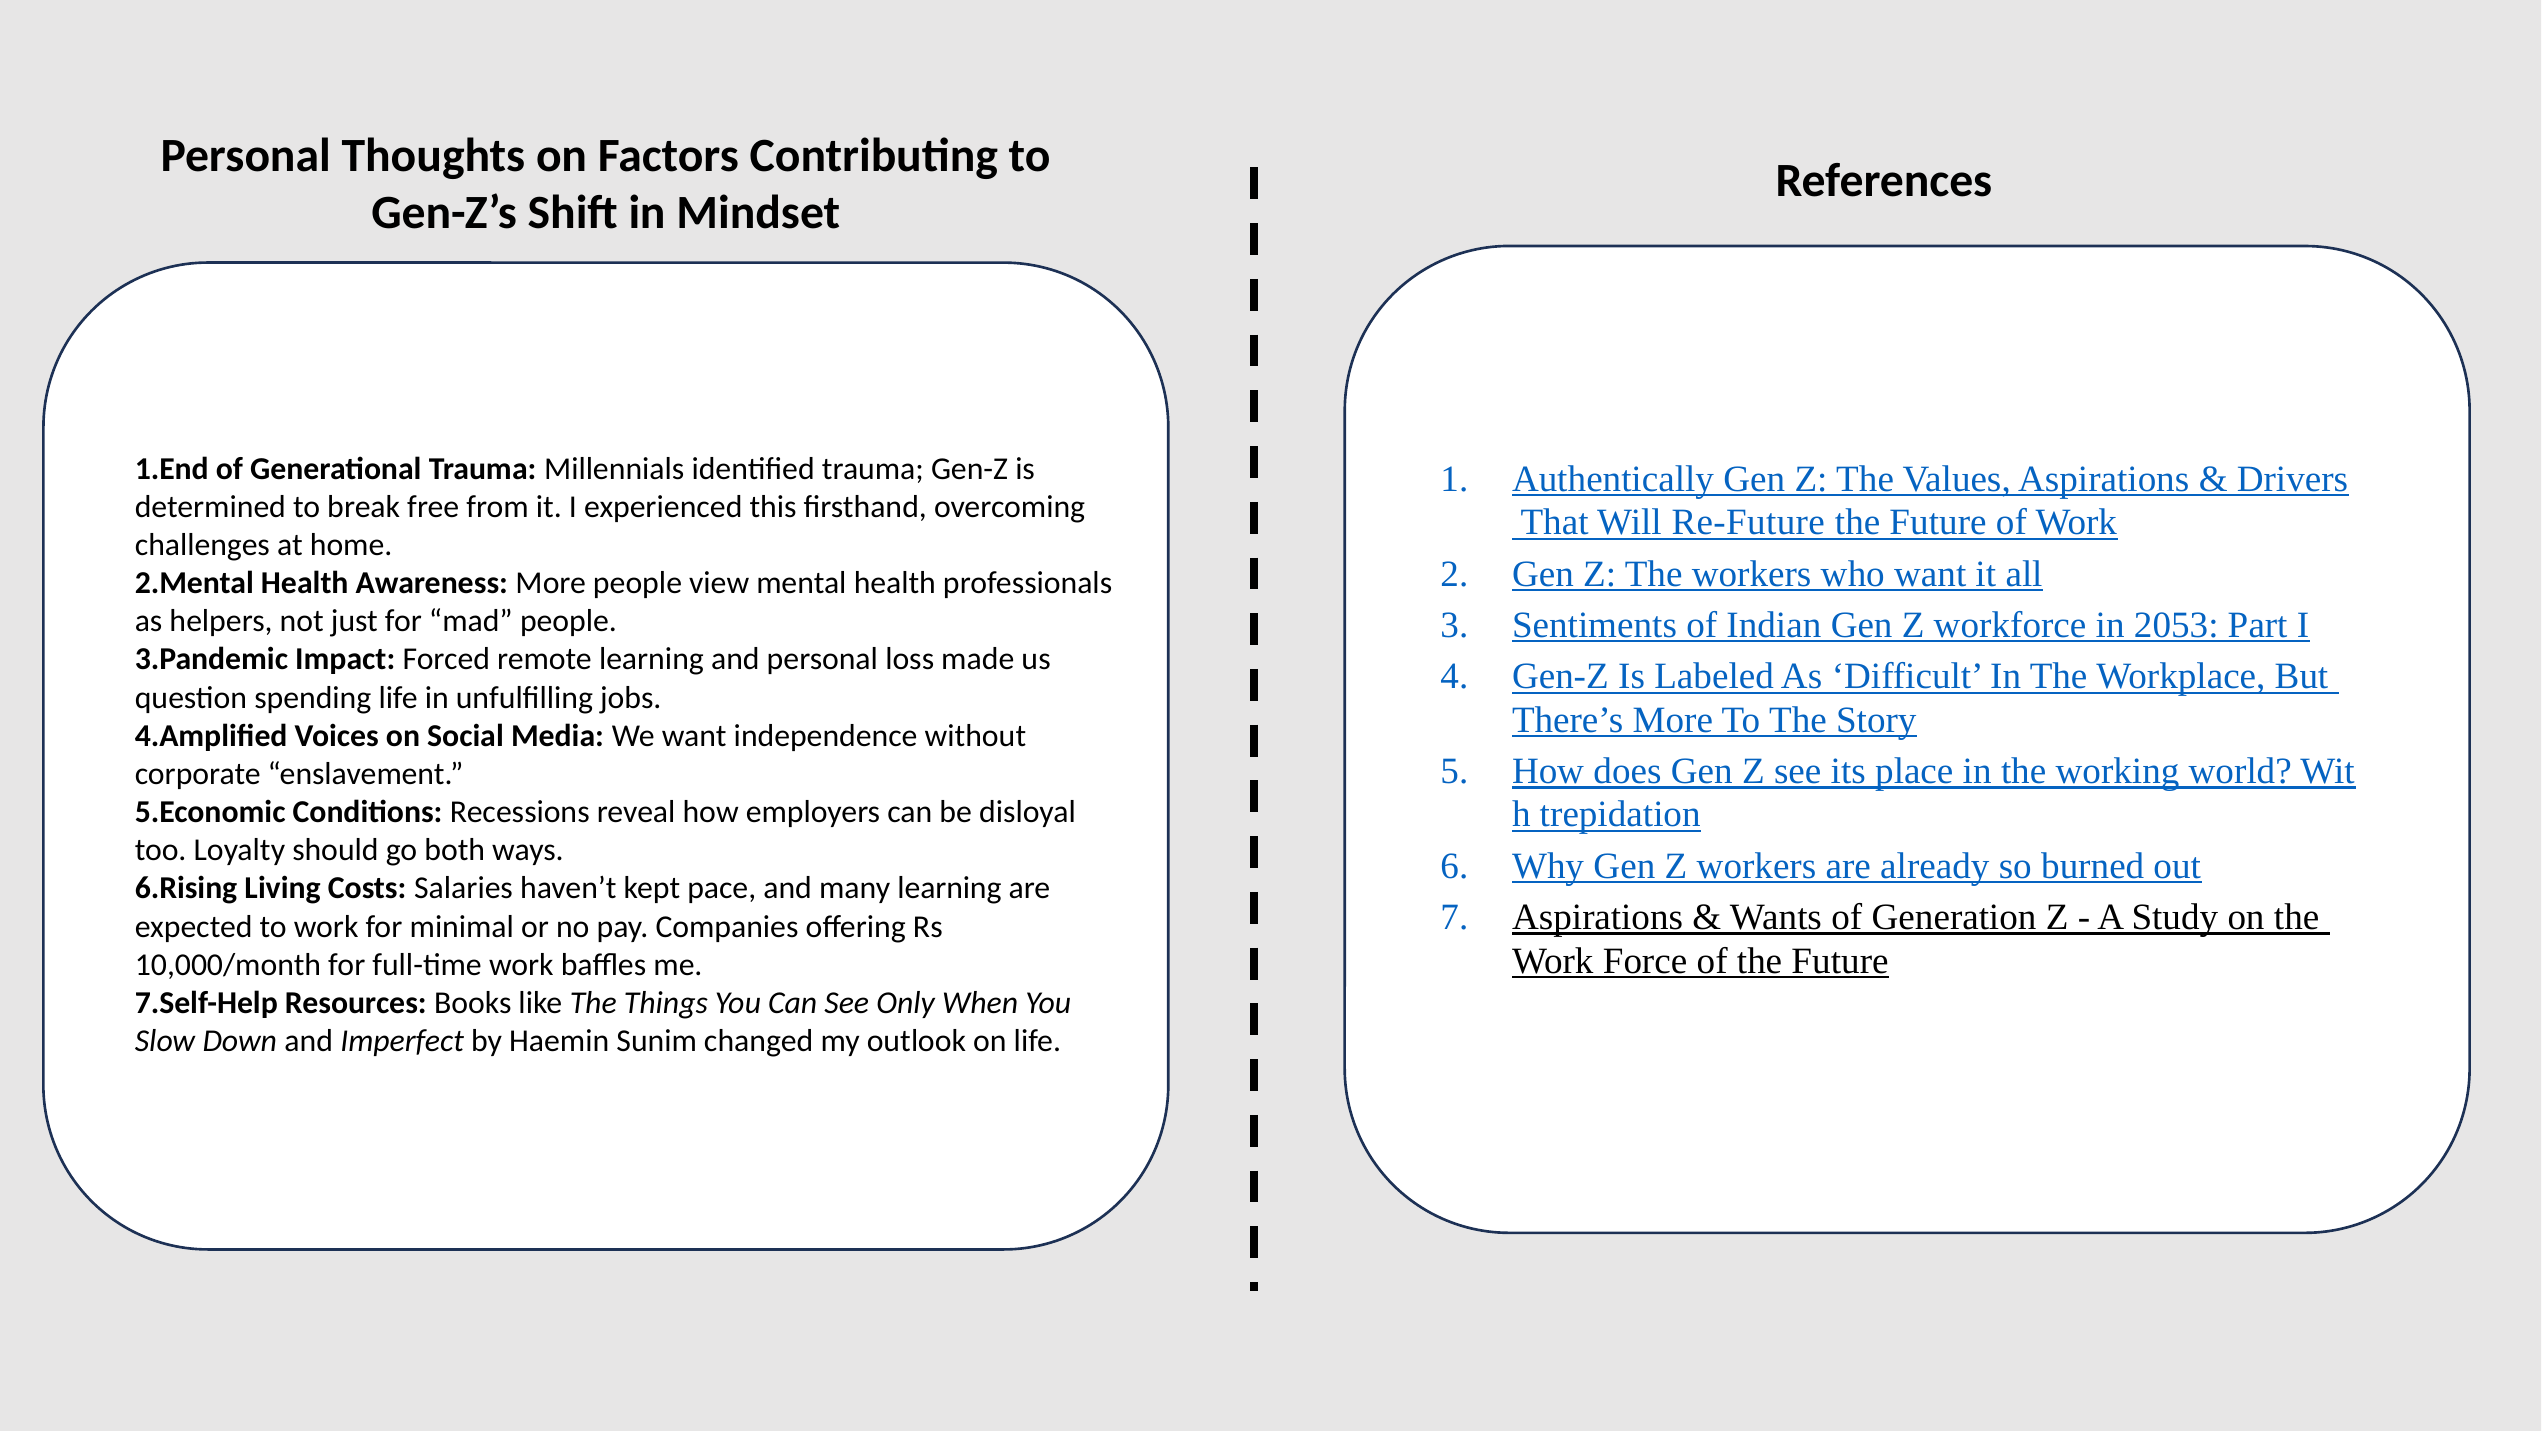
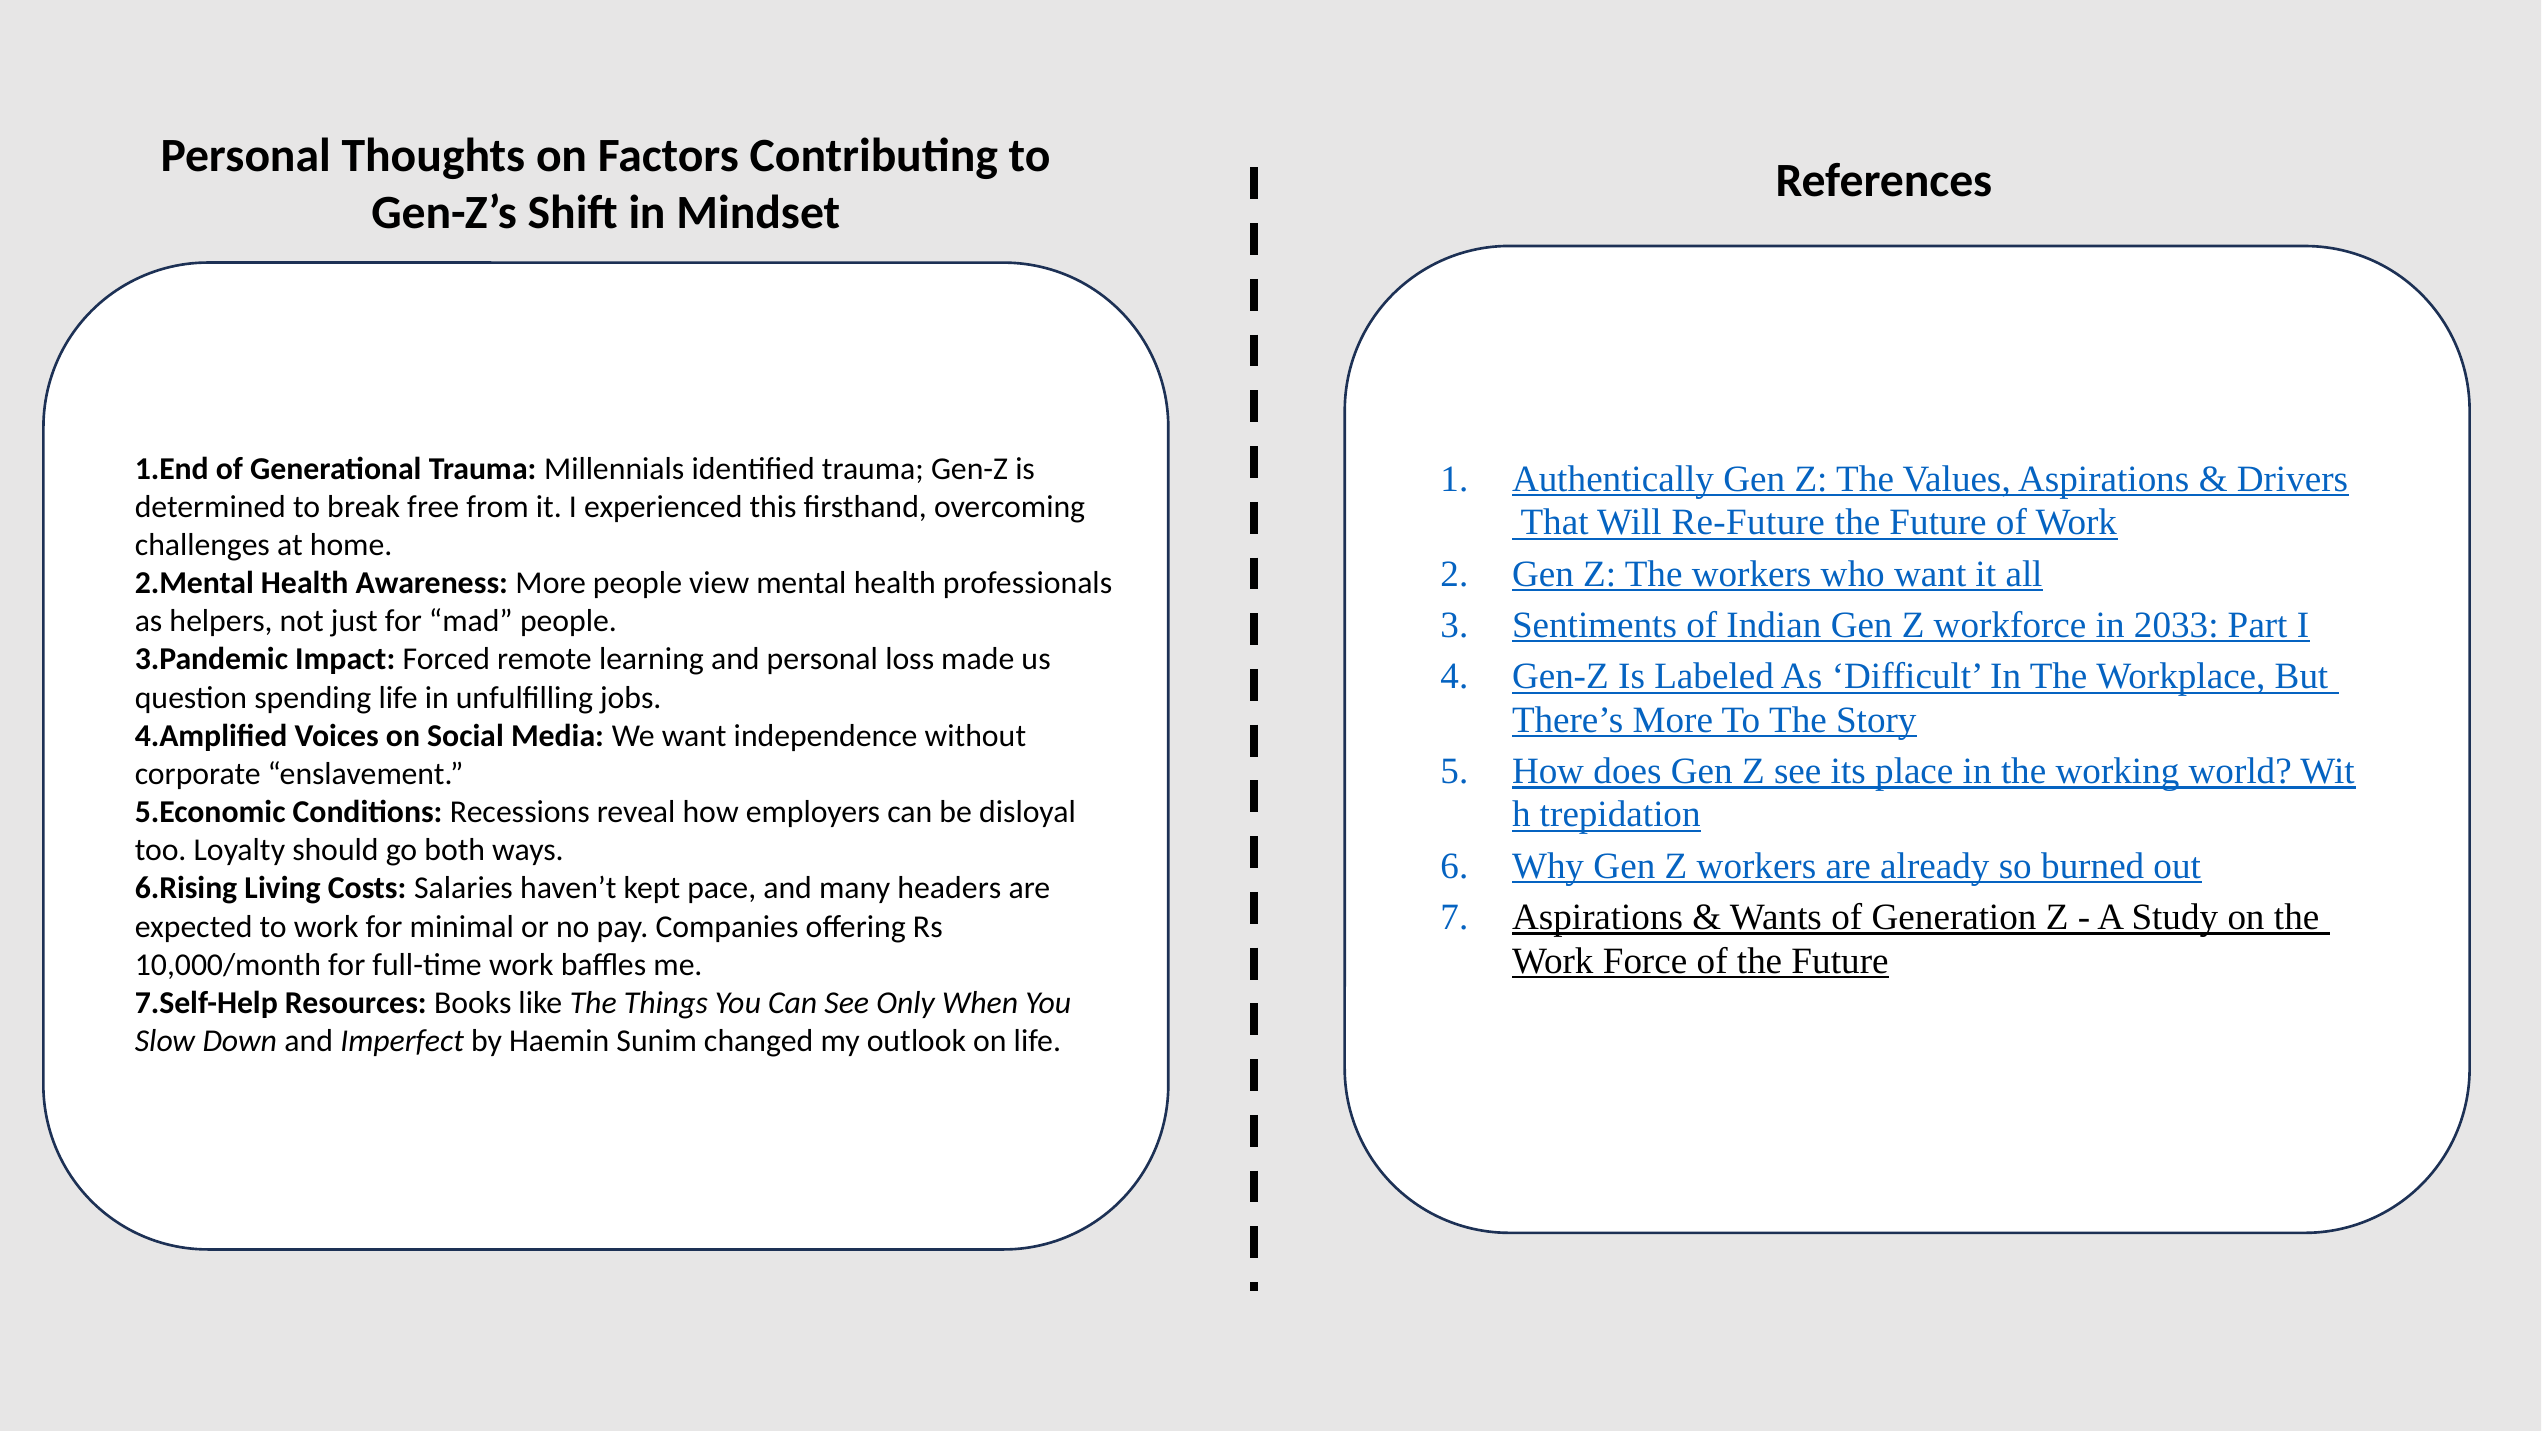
2053: 2053 -> 2033 (2176, 625)
many learning: learning -> headers (949, 888)
